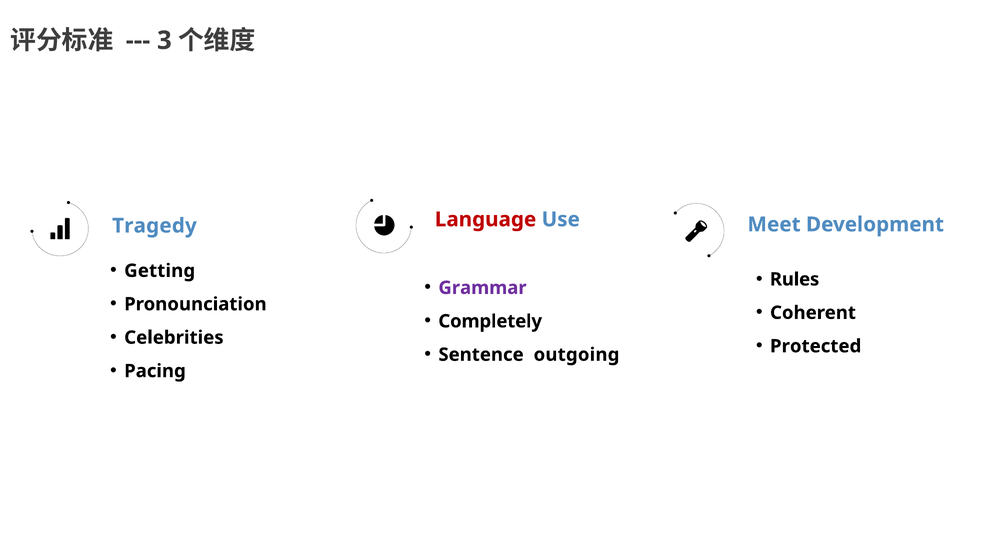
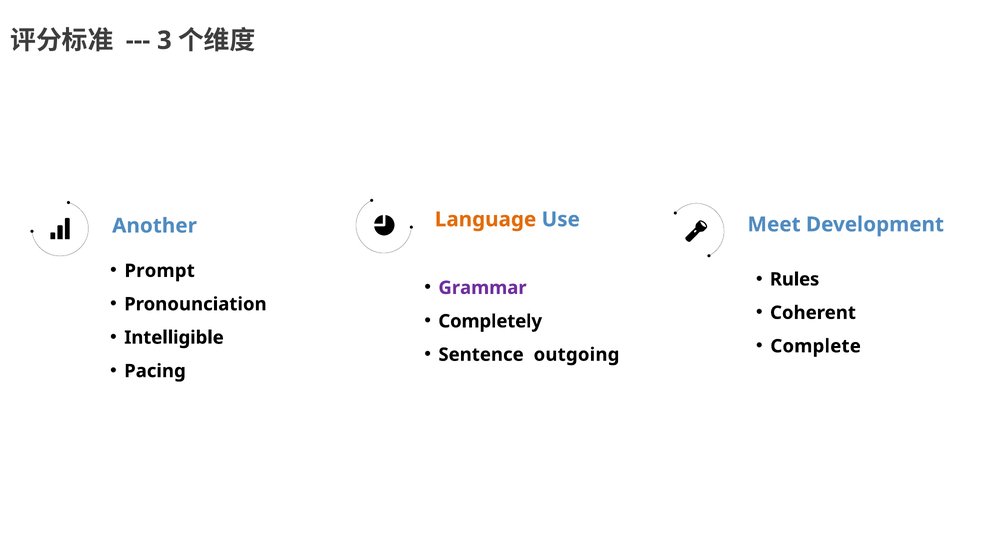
Language colour: red -> orange (486, 220)
Tragedy: Tragedy -> Another (155, 226)
Getting: Getting -> Prompt (160, 271)
Celebrities: Celebrities -> Intelligible (174, 338)
Protected: Protected -> Complete (816, 347)
